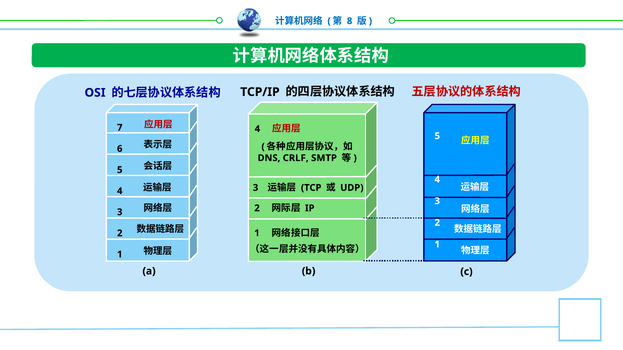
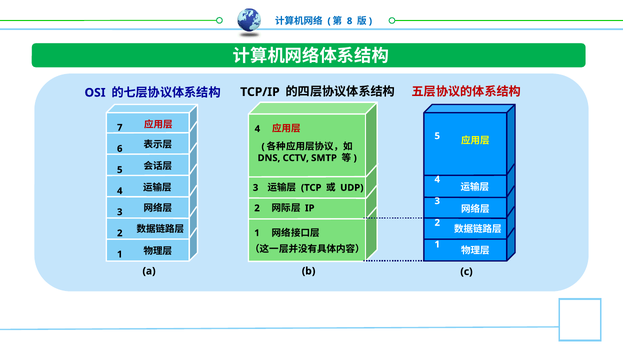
CRLF: CRLF -> CCTV (296, 158)
